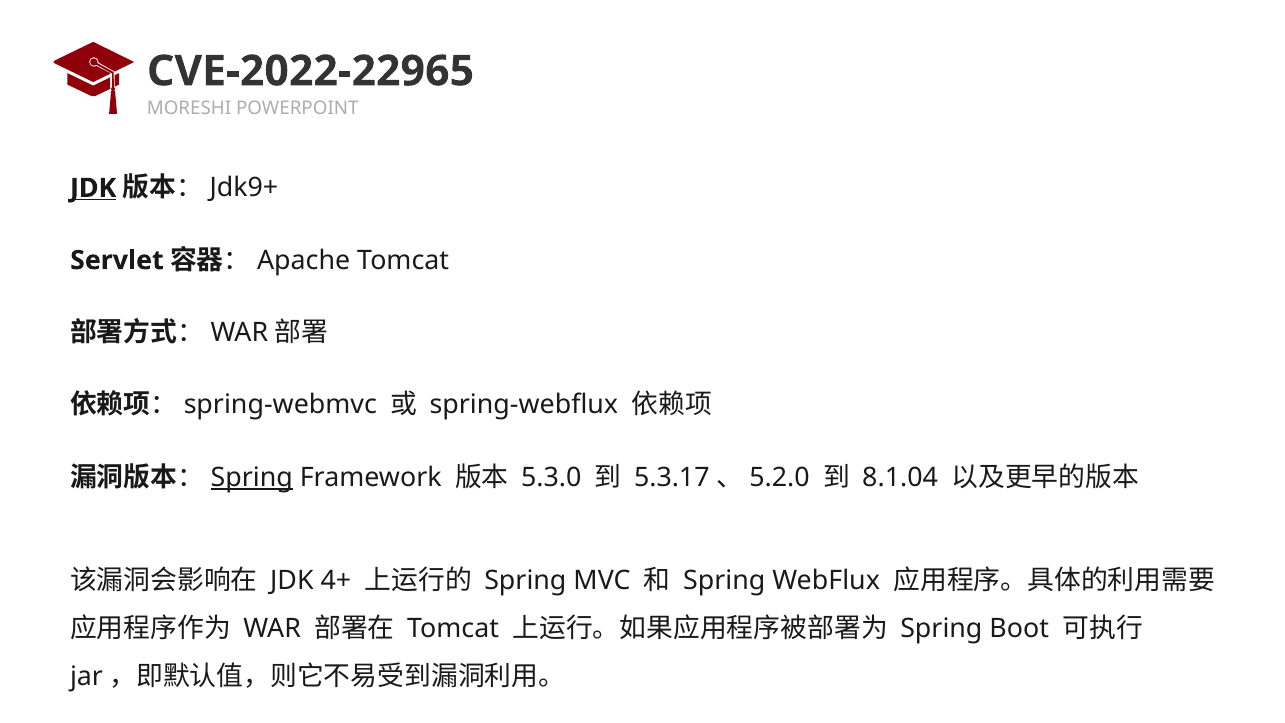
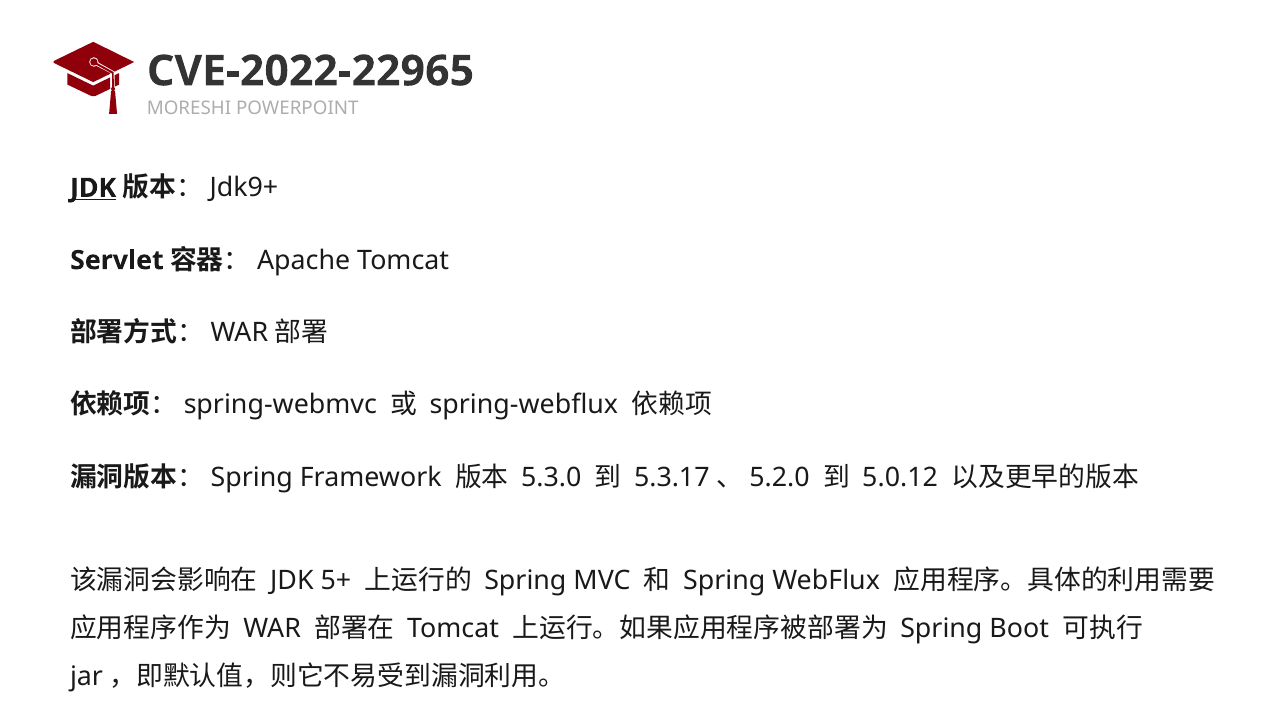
Spring underline: present -> none (252, 477)
8.1.04: 8.1.04 -> 5.0.12 (900, 477)
4+: 4+ -> 5+ (336, 580)
